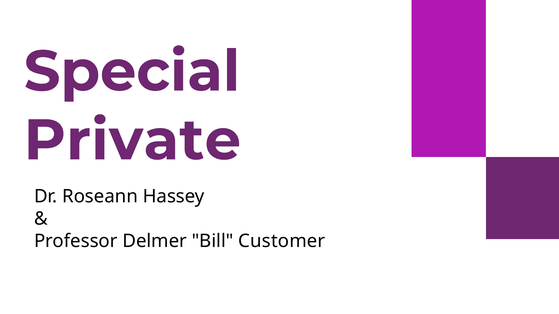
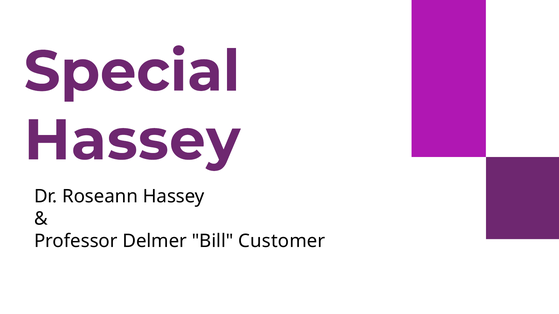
Private: Private -> Hassey (132, 141)
